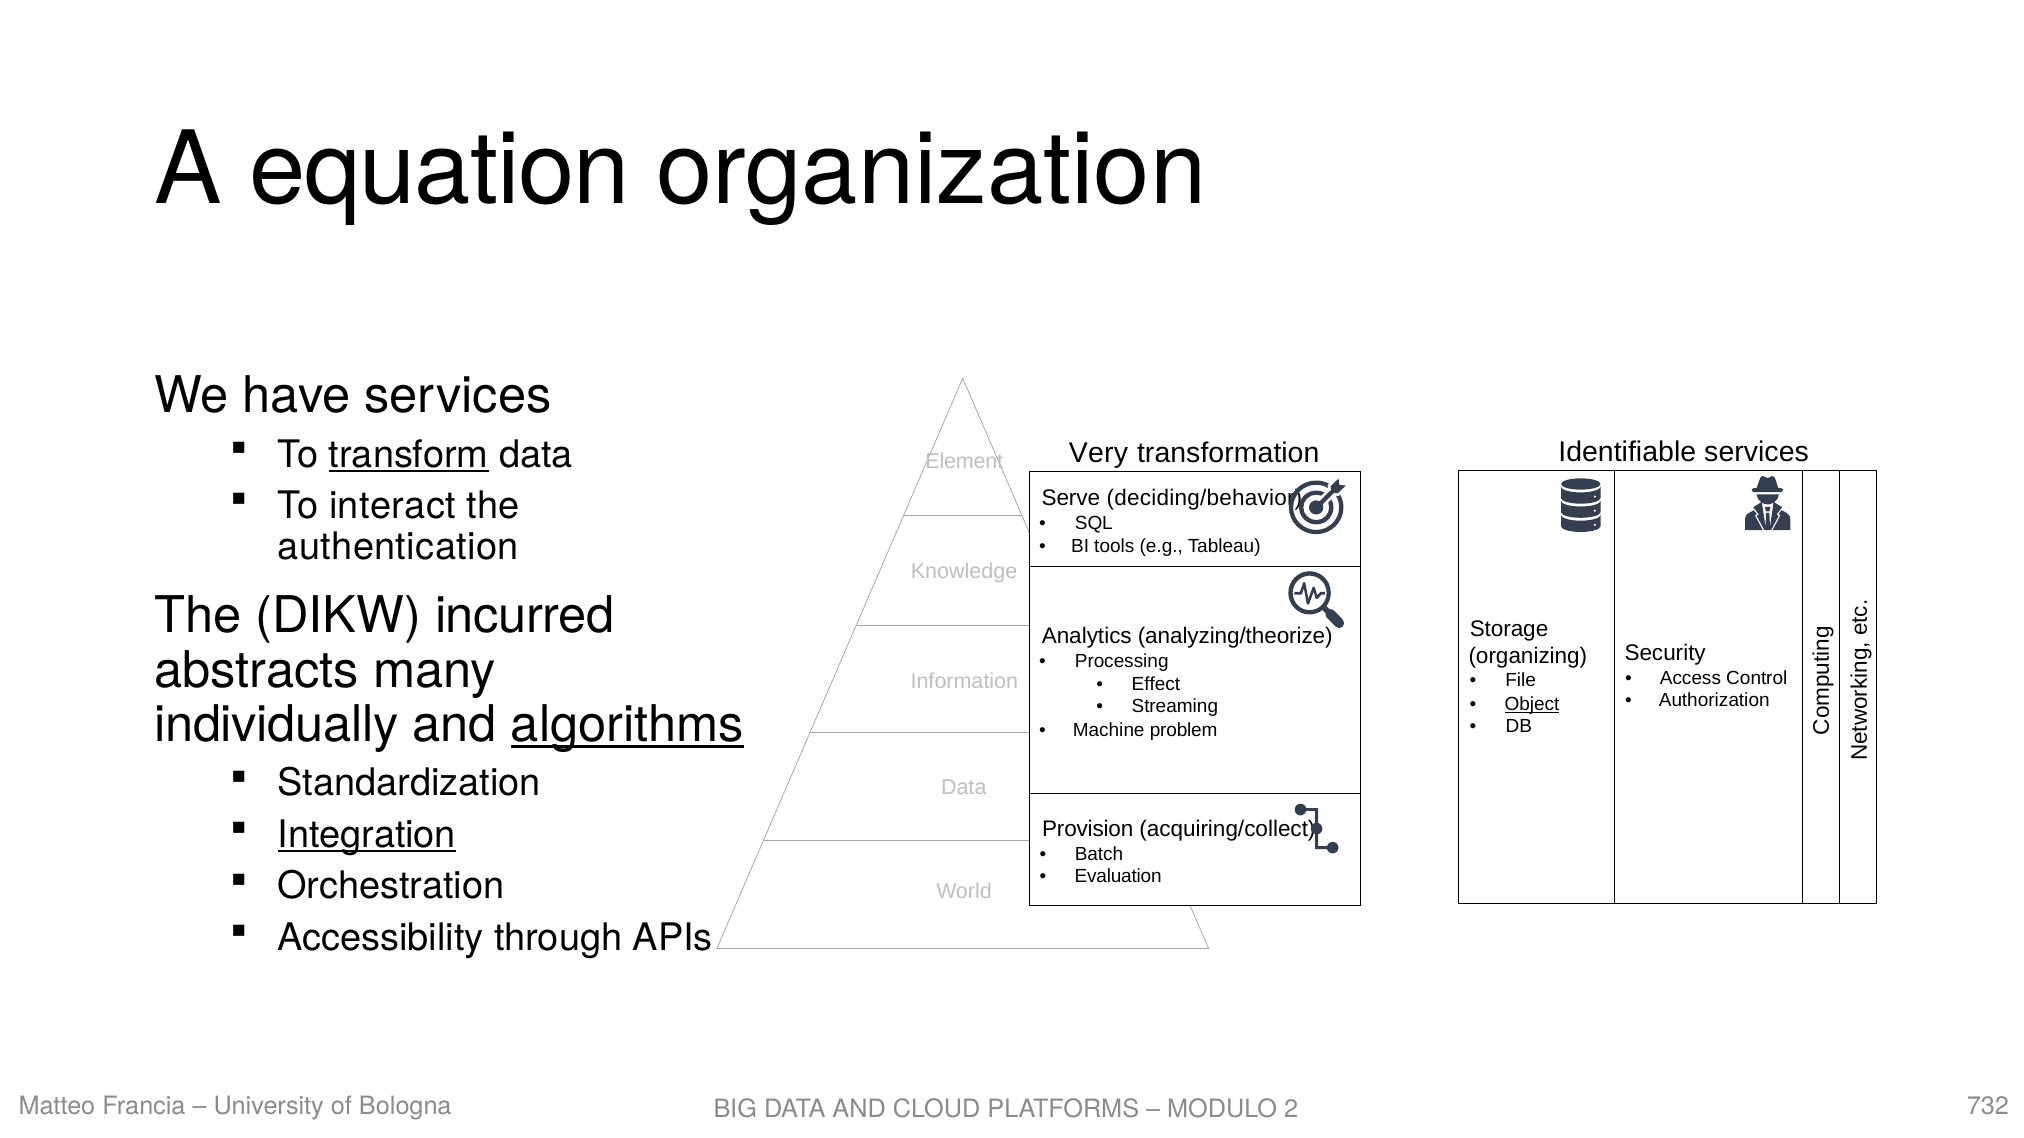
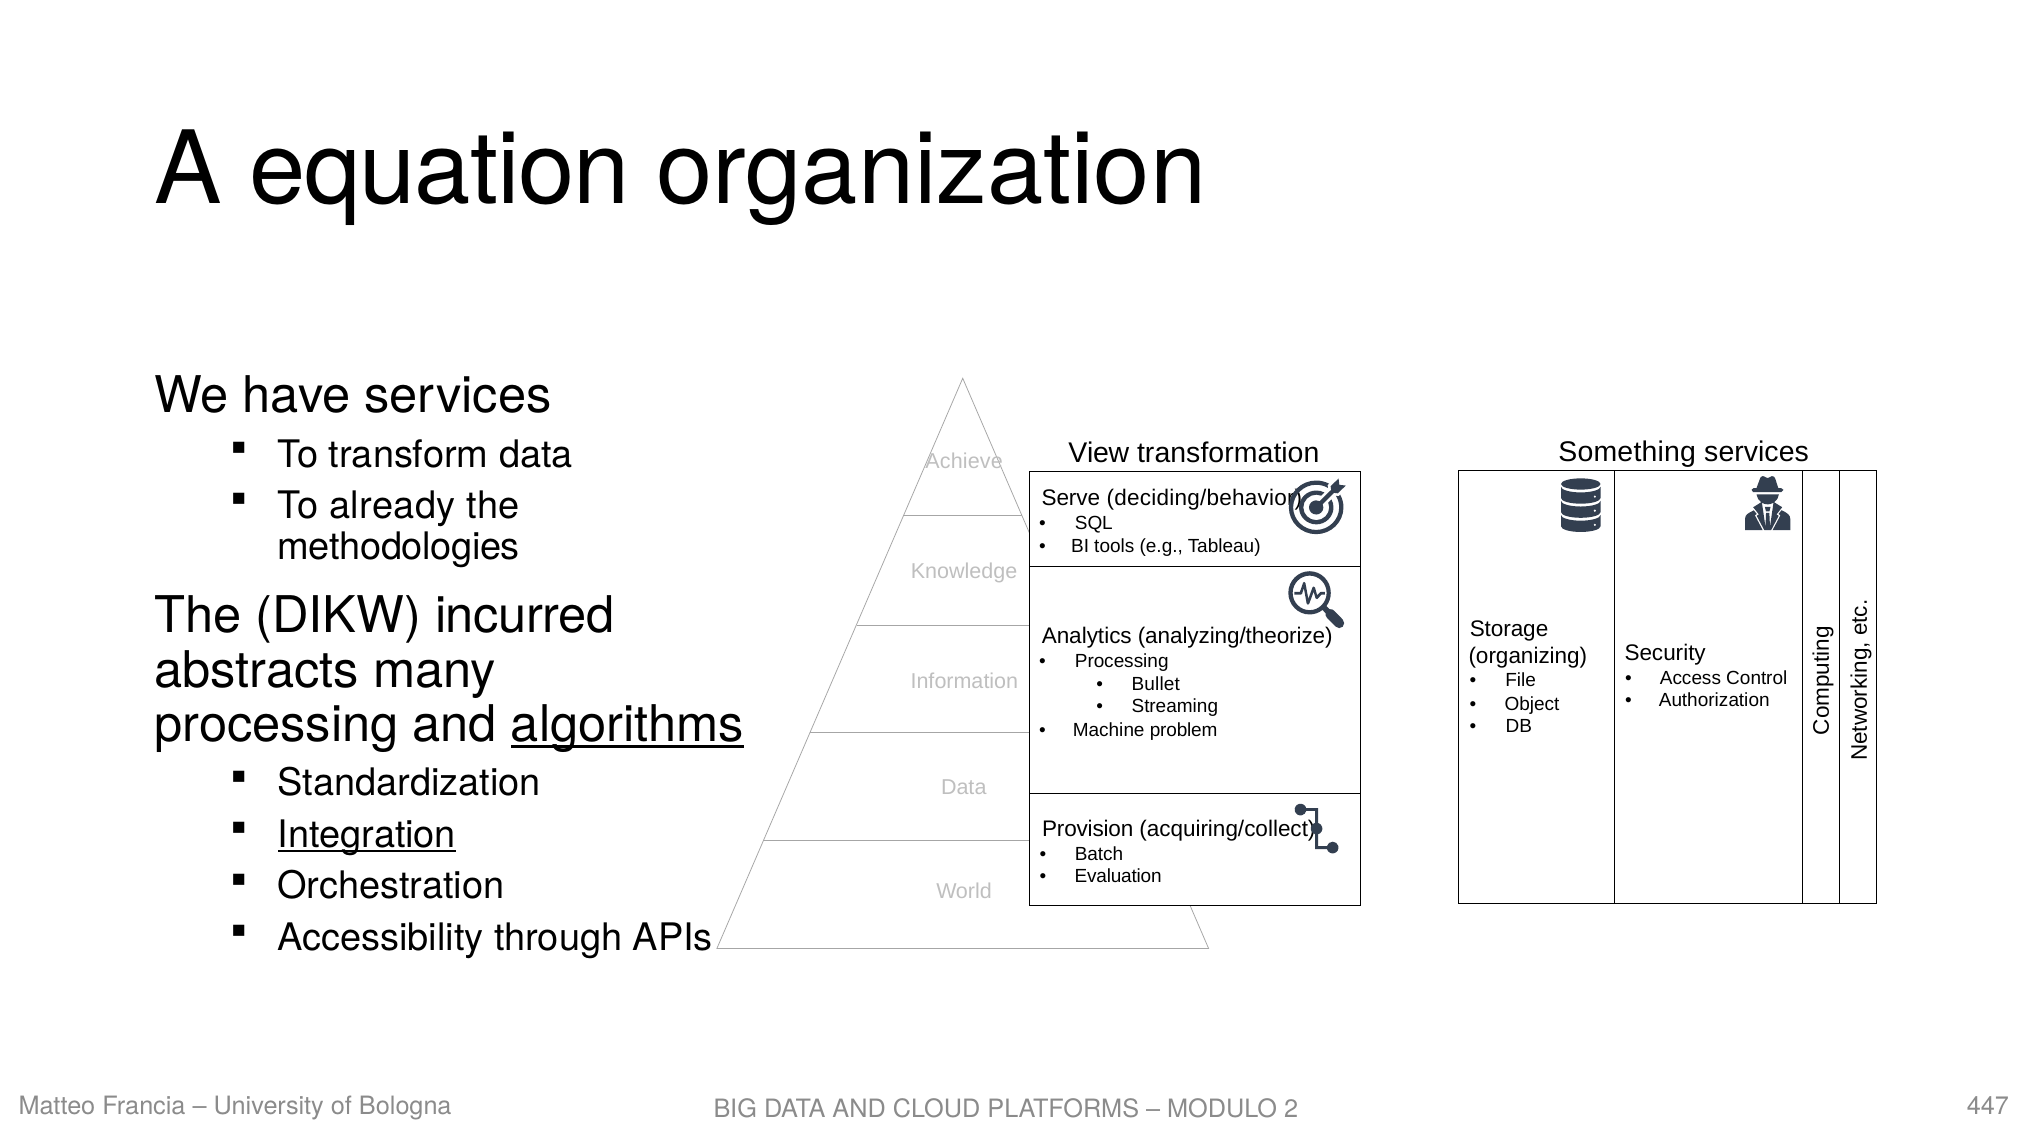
transform underline: present -> none (409, 455)
Identifiable: Identifiable -> Something (1627, 452)
Very: Very -> View (1099, 454)
Element: Element -> Achieve (964, 462)
interact: interact -> already (393, 506)
authentication: authentication -> methodologies (399, 547)
Effect: Effect -> Bullet (1156, 684)
Object underline: present -> none (1532, 704)
individually: individually -> processing (276, 725)
732: 732 -> 447 (1988, 1107)
